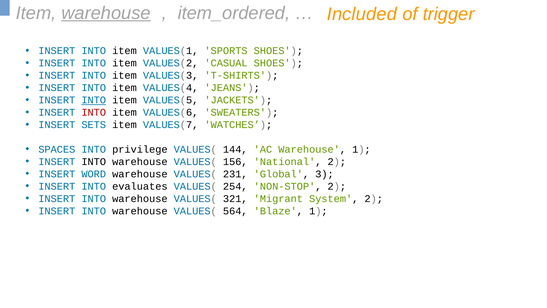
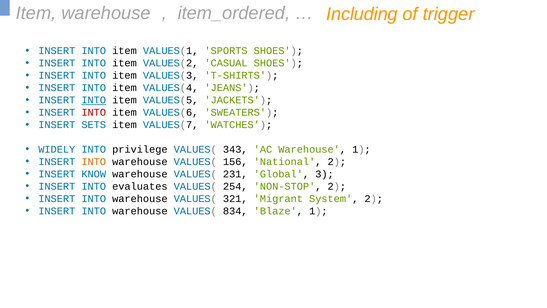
warehouse underline: present -> none (106, 13)
Included: Included -> Including (362, 14)
SPACES: SPACES -> WIDELY (57, 149)
144: 144 -> 343 (235, 149)
INTO colour: black -> orange (94, 162)
WORD: WORD -> KNOW (94, 174)
564: 564 -> 834 (235, 211)
